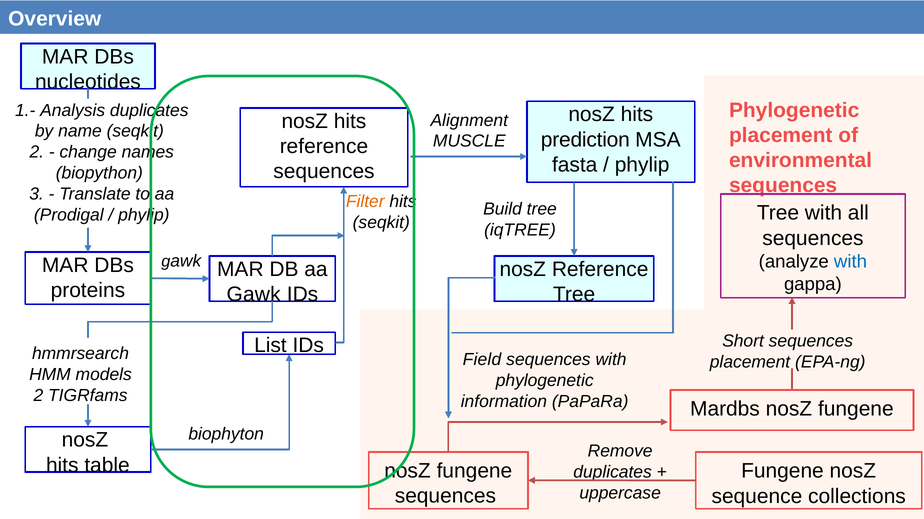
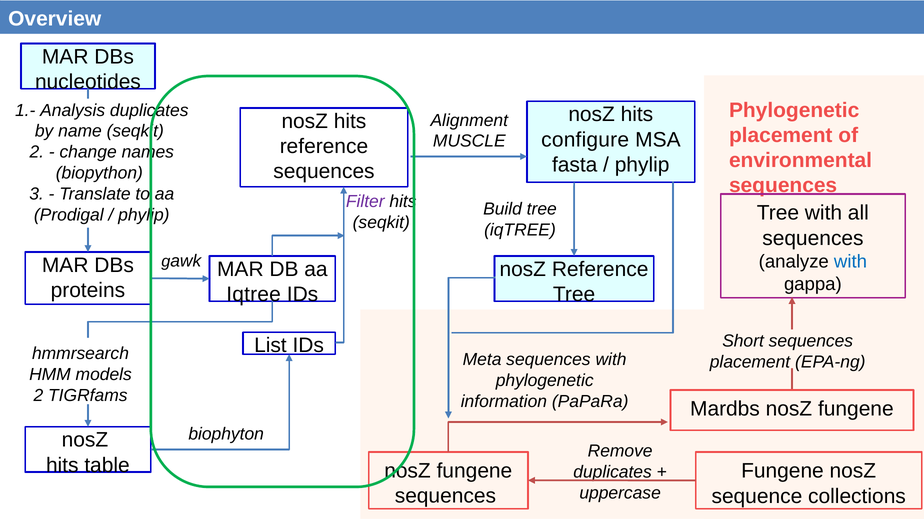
prediction: prediction -> configure (585, 140)
Filter colour: orange -> purple (365, 202)
Gawk: Gawk -> Iqtree (254, 295)
Field: Field -> Meta (482, 360)
